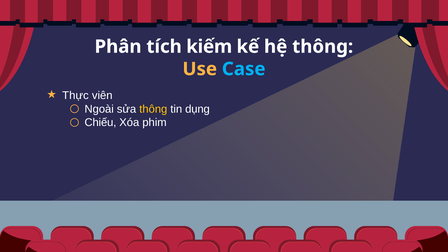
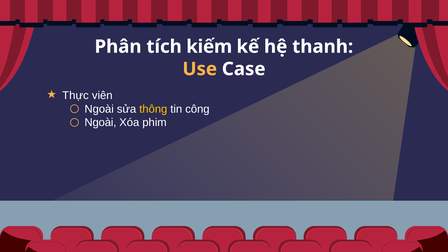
hệ thông: thông -> thanh (323, 47)
Case colour: light blue -> white (244, 69)
dụng: dụng -> công (197, 109)
Chiếu: Chiếu -> Ngoài (100, 122)
